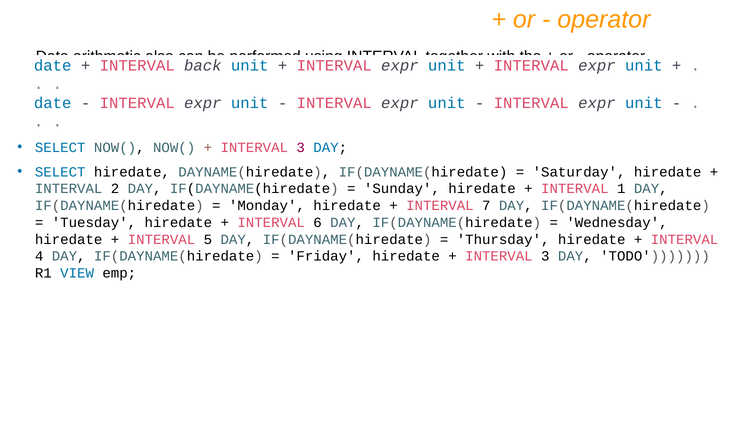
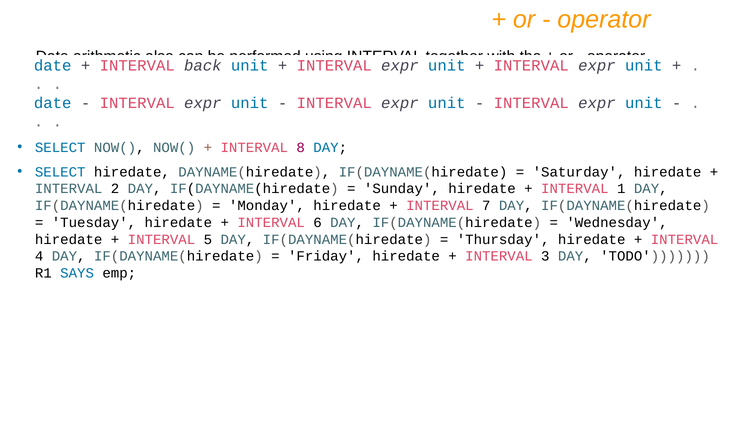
3: 3 -> 8 (301, 147)
VIEW: VIEW -> SAYS (77, 273)
